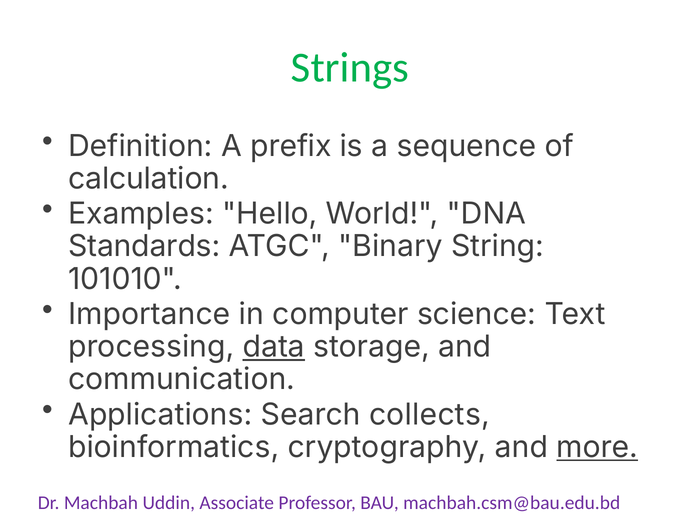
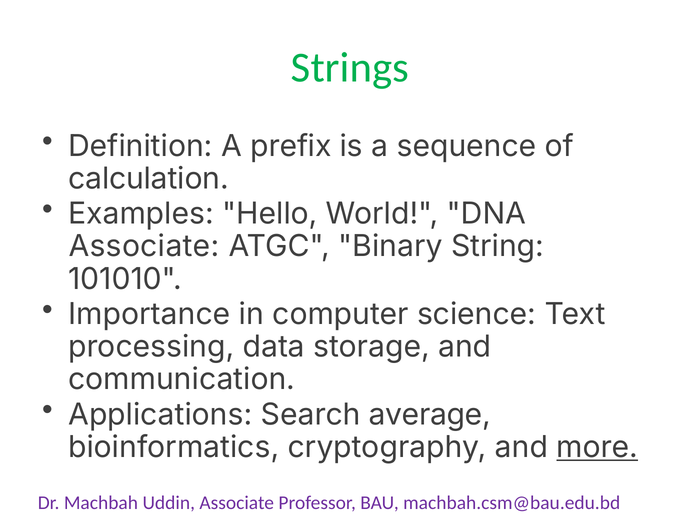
Standards: Standards -> Associate (144, 247)
data underline: present -> none (274, 347)
collects: collects -> average (430, 415)
